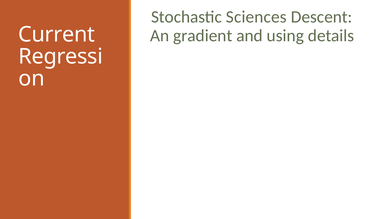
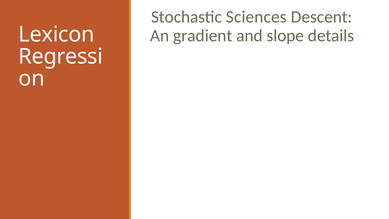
Current: Current -> Lexicon (57, 34)
using: using -> slope (285, 36)
